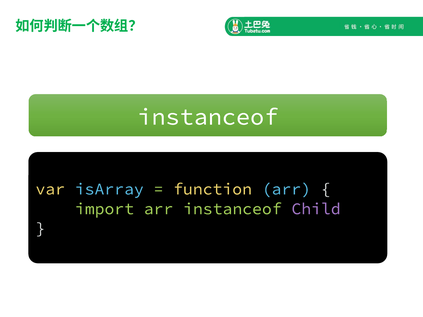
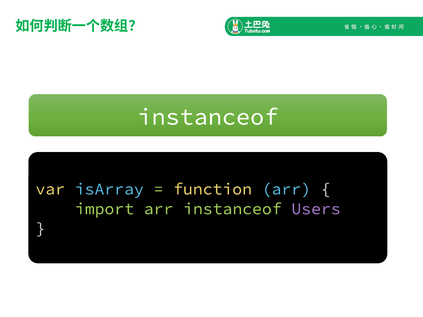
Child: Child -> Users (316, 209)
